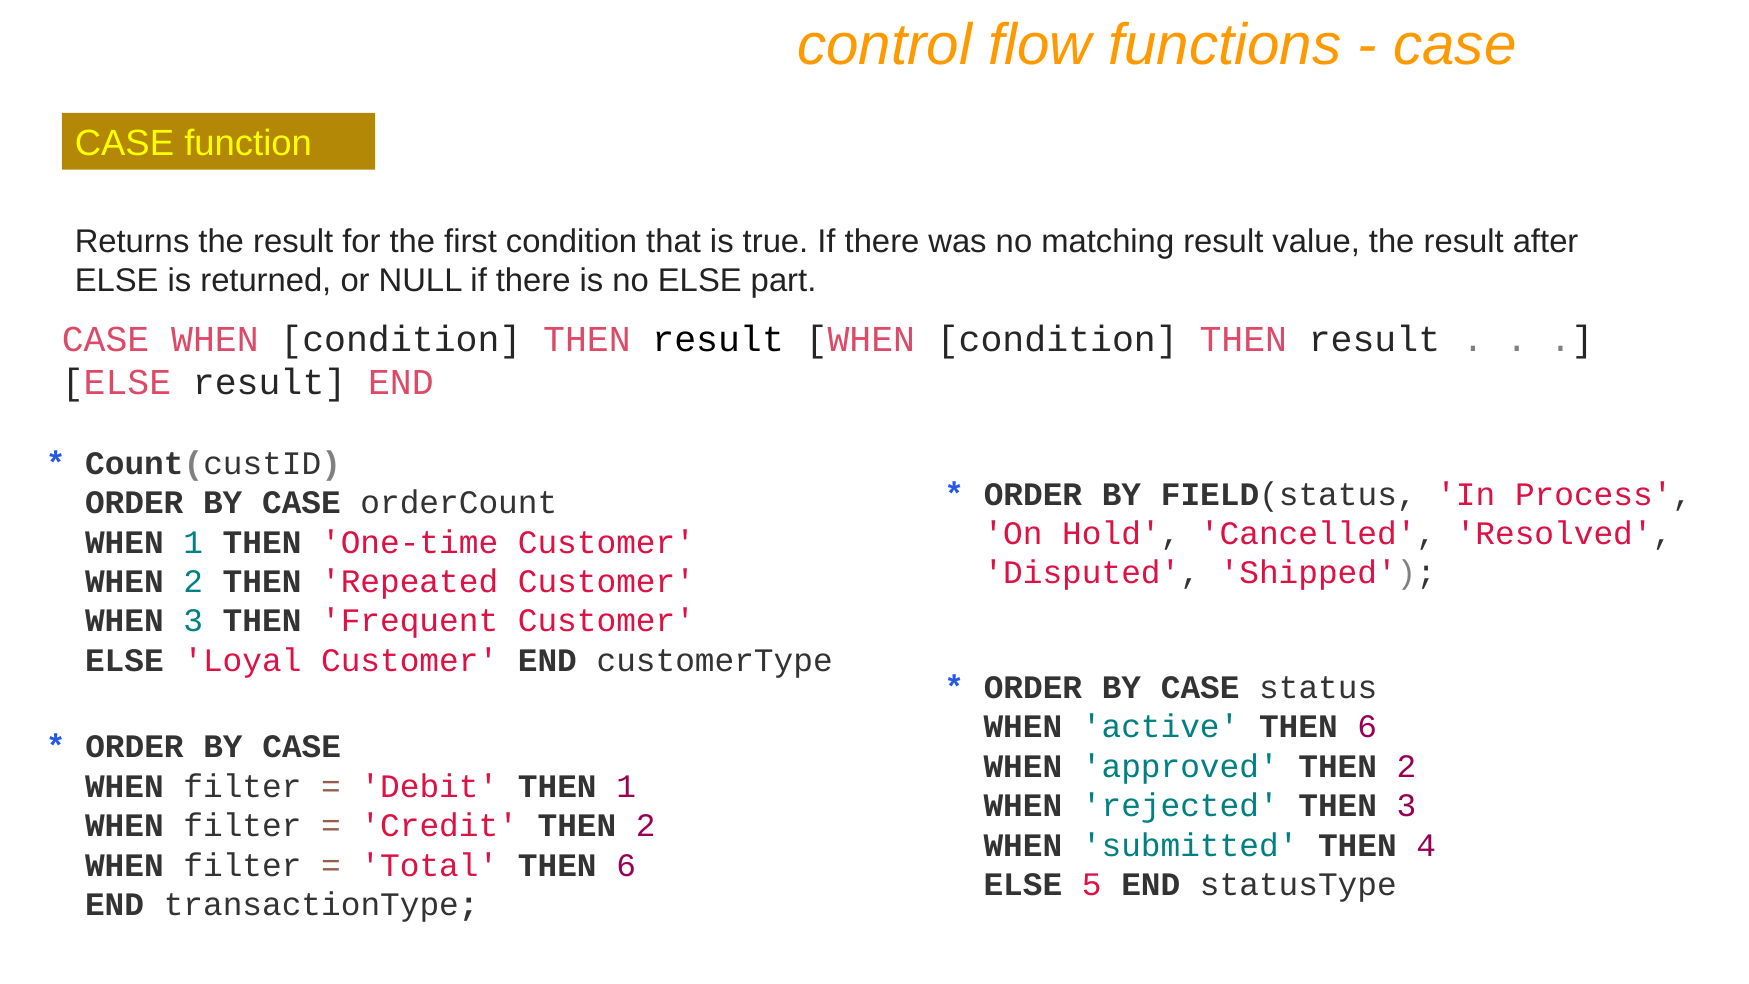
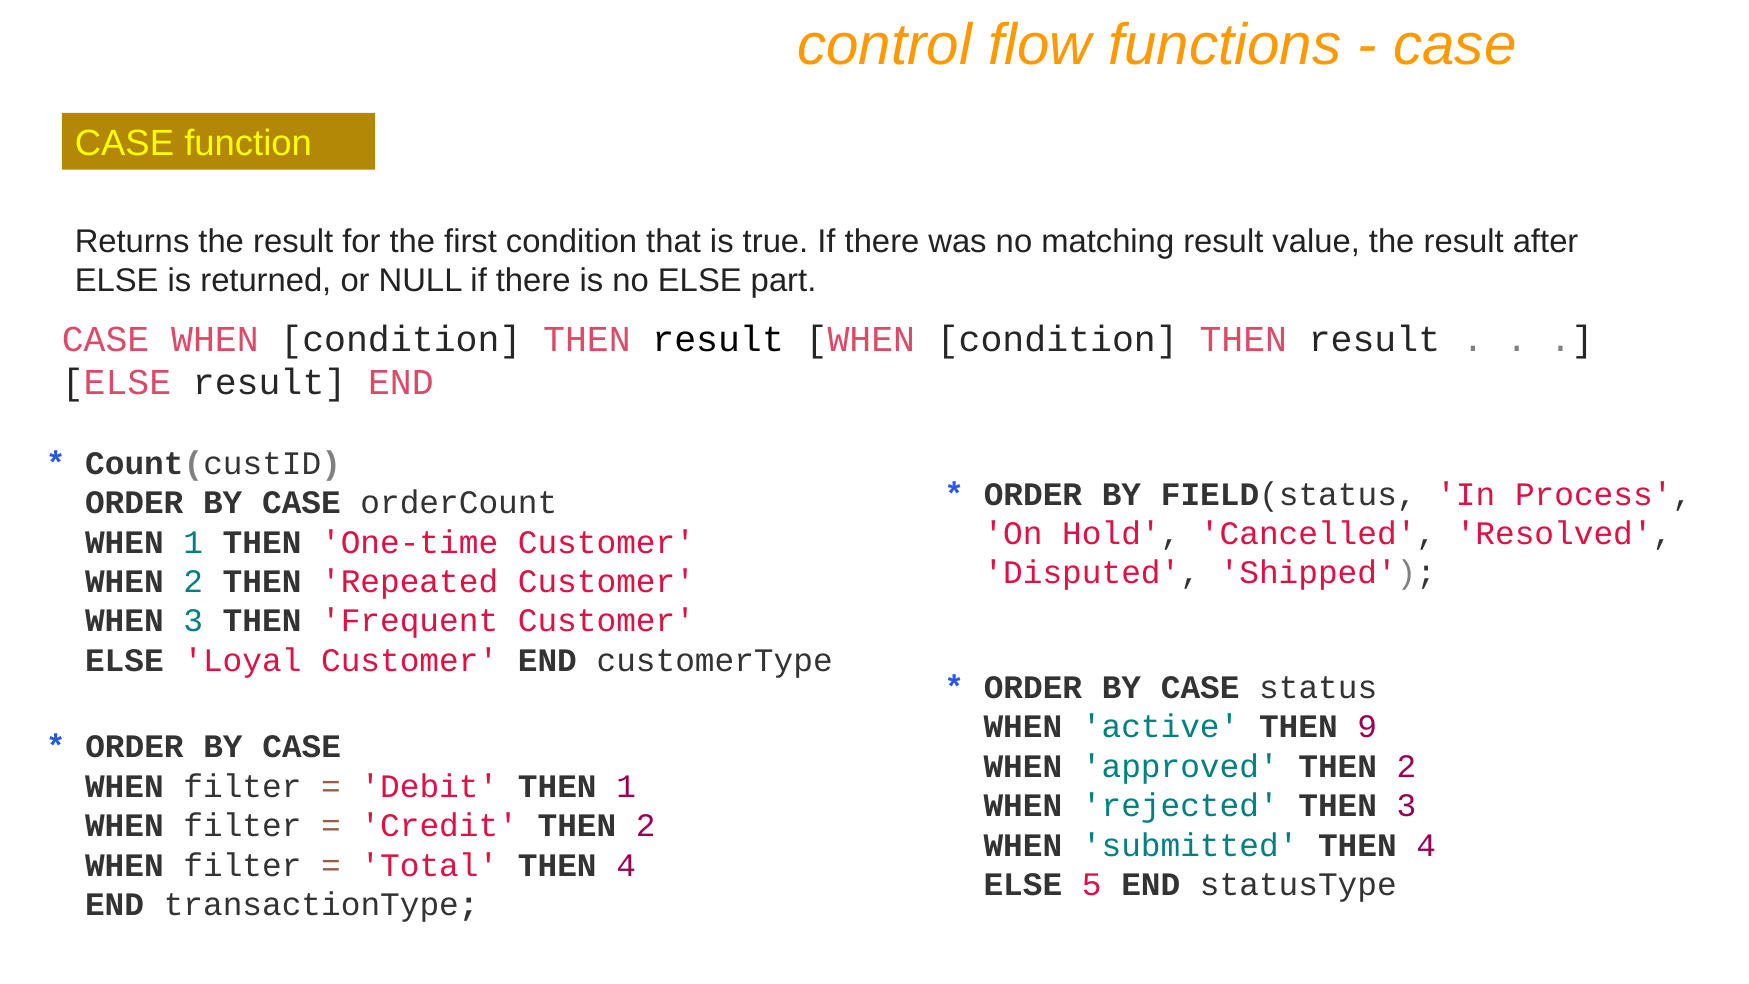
active THEN 6: 6 -> 9 (1367, 727)
Total THEN 6: 6 -> 4 (626, 865)
